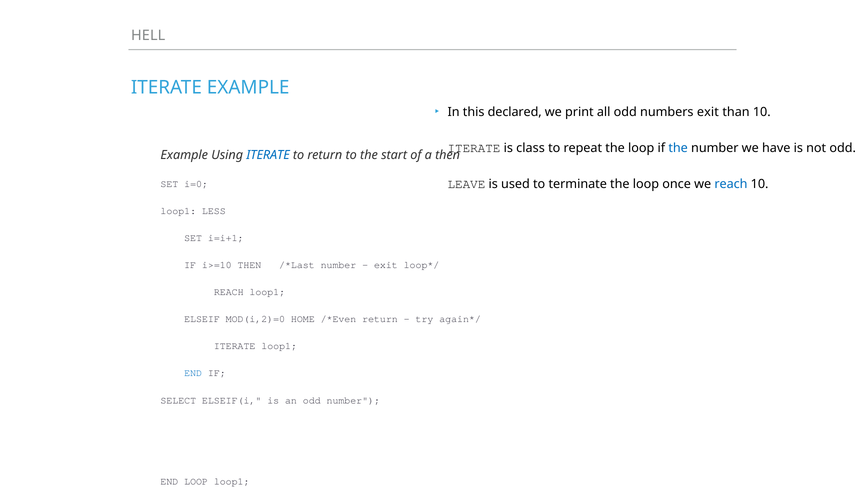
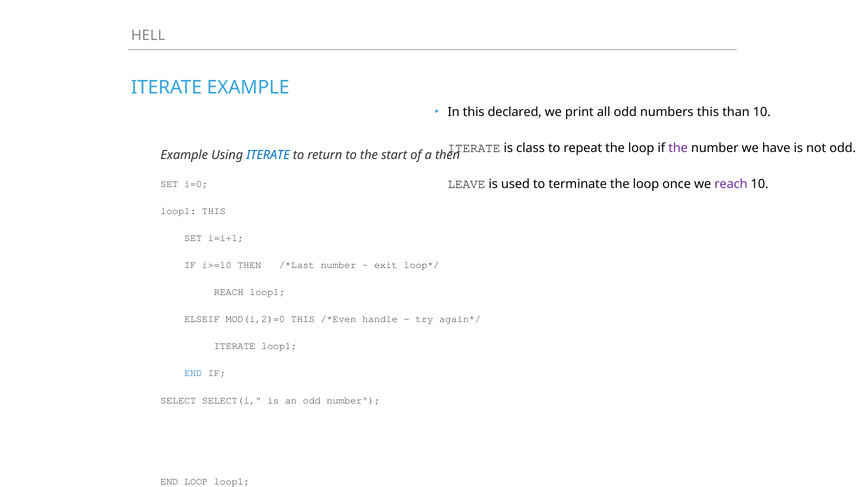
numbers exit: exit -> this (708, 112)
the colour: blue -> purple (678, 148)
reach colour: blue -> purple (731, 184)
loop1 LESS: LESS -> THIS (214, 211)
MOD(i,2)=0 HOME: HOME -> THIS (303, 319)
return: return -> handle (380, 319)
ELSEIF(i: ELSEIF(i -> SELECT(i (232, 400)
